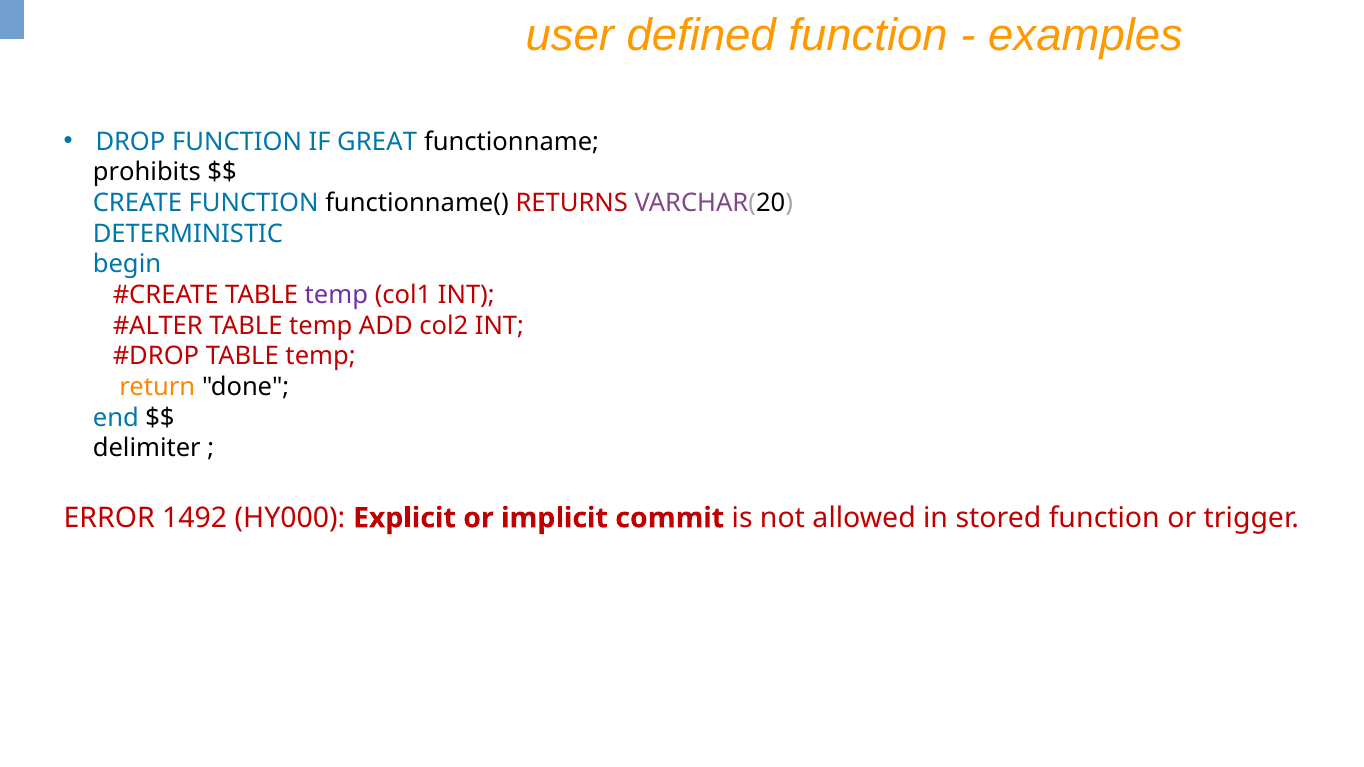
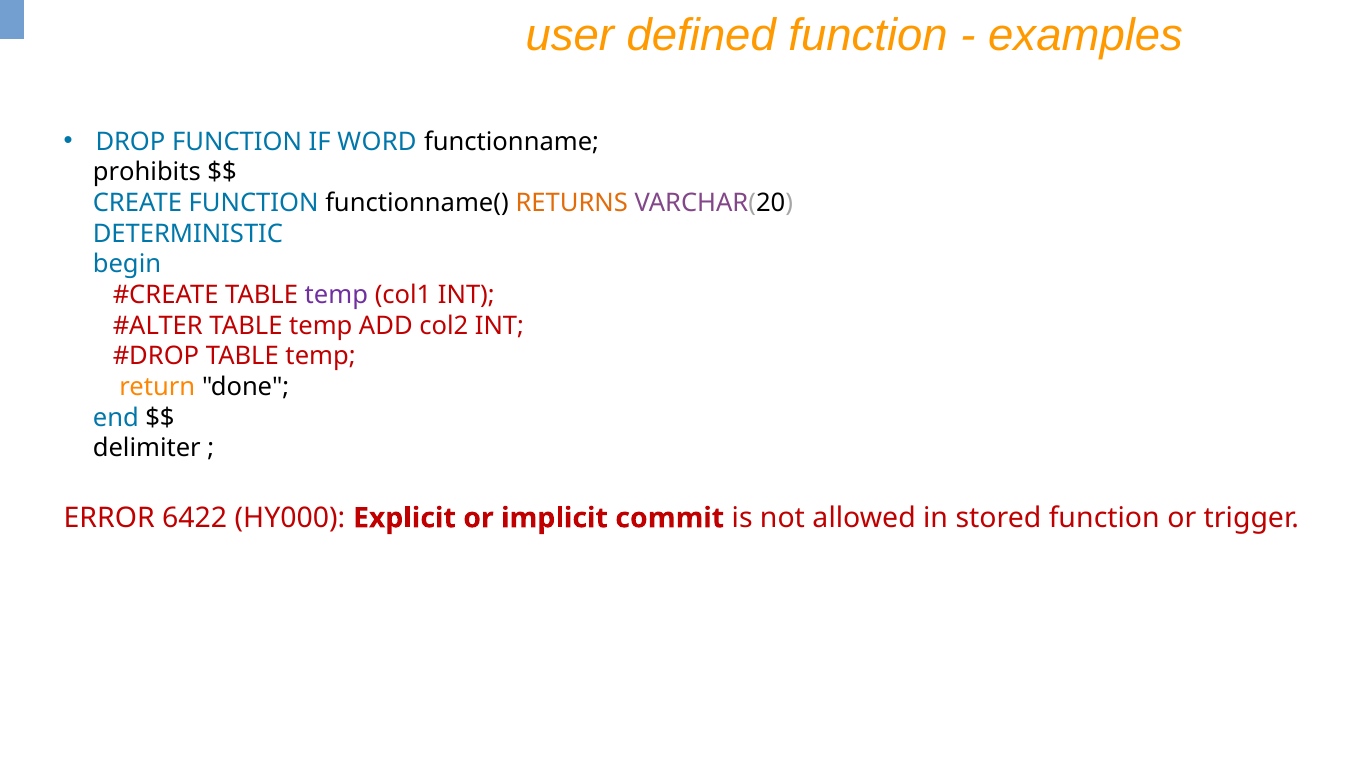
GREAT: GREAT -> WORD (377, 142)
RETURNS colour: red -> orange (572, 203)
1492: 1492 -> 6422 (195, 518)
